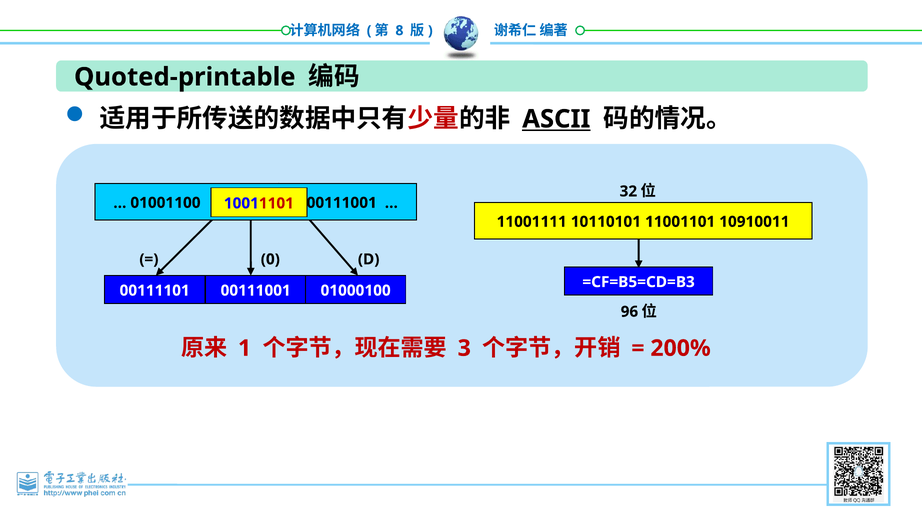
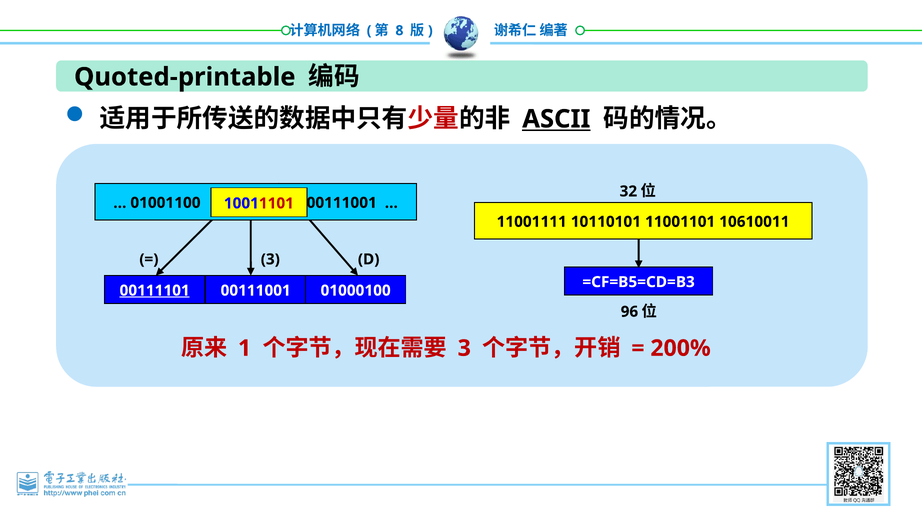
10910011: 10910011 -> 10610011 (754, 222)
0: 0 -> 3 (270, 259)
00111101 underline: none -> present (155, 290)
